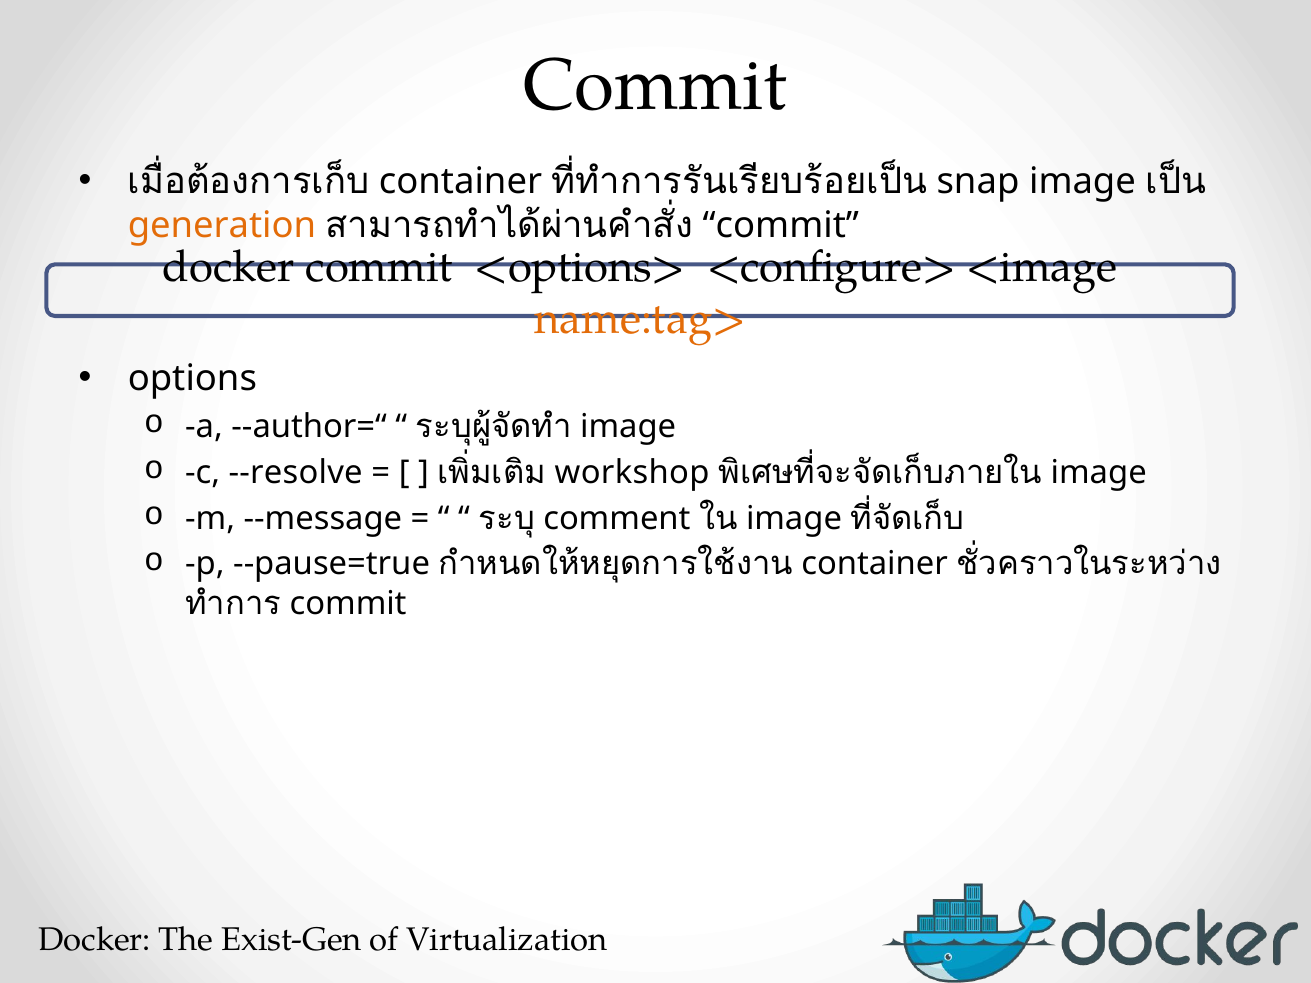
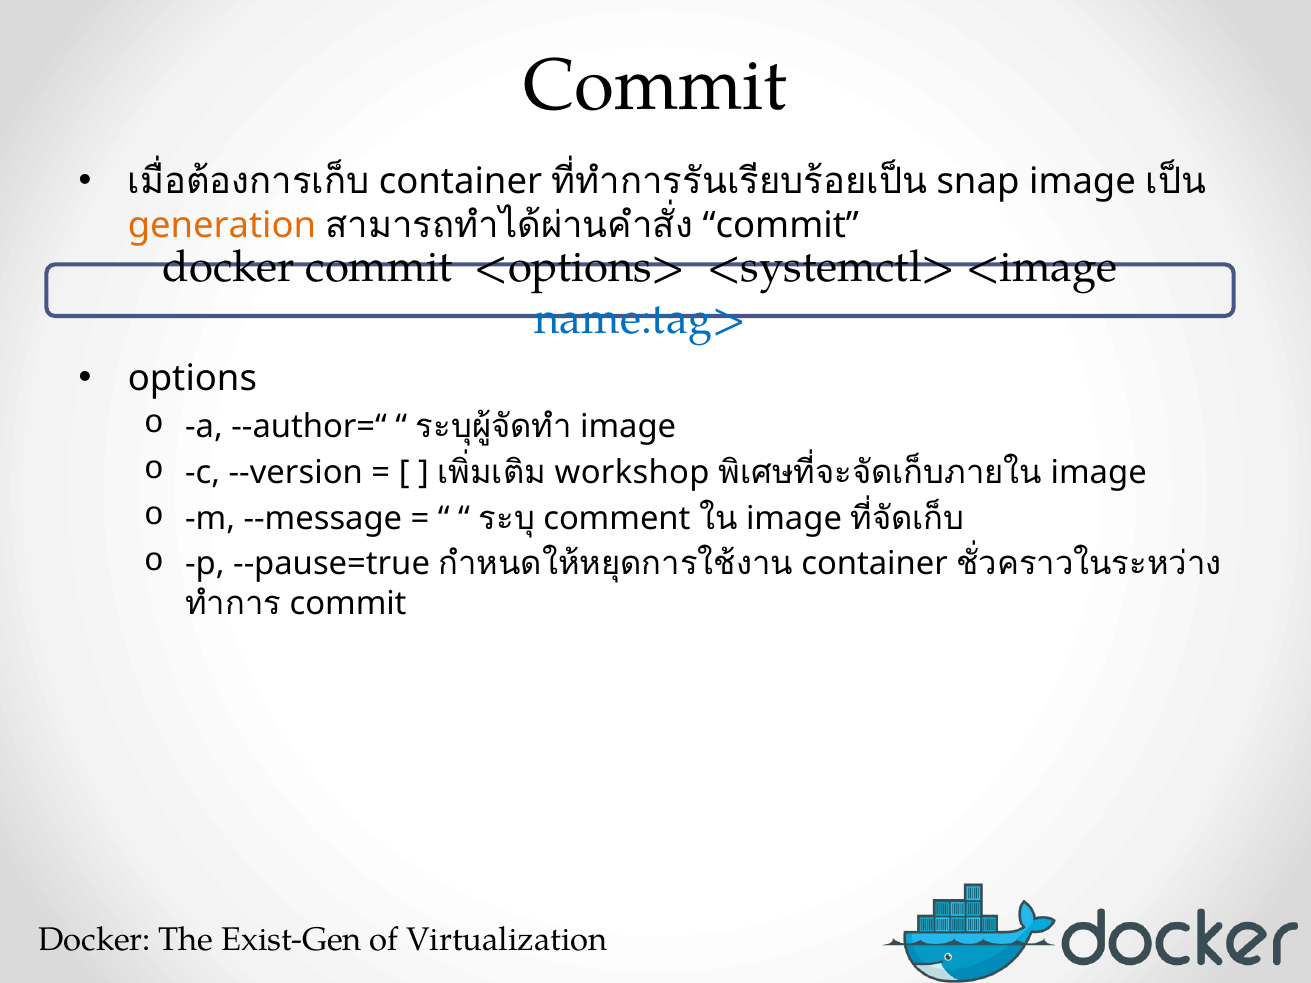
<configure>: <configure> -> <systemctl> (831, 267)
name:tag> colour: orange -> blue (640, 320)
--resolve: --resolve -> --version (296, 473)
